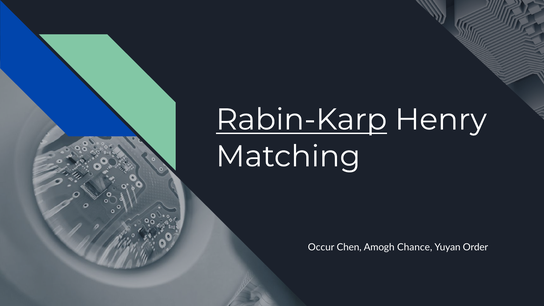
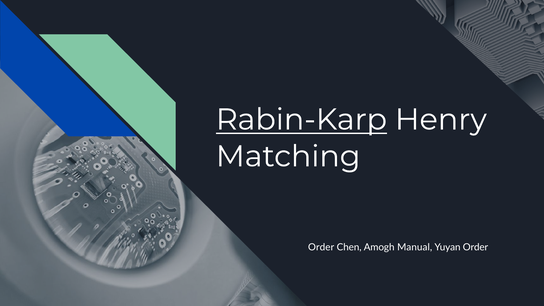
Occur: Occur -> Order (321, 247)
Chance: Chance -> Manual (415, 247)
